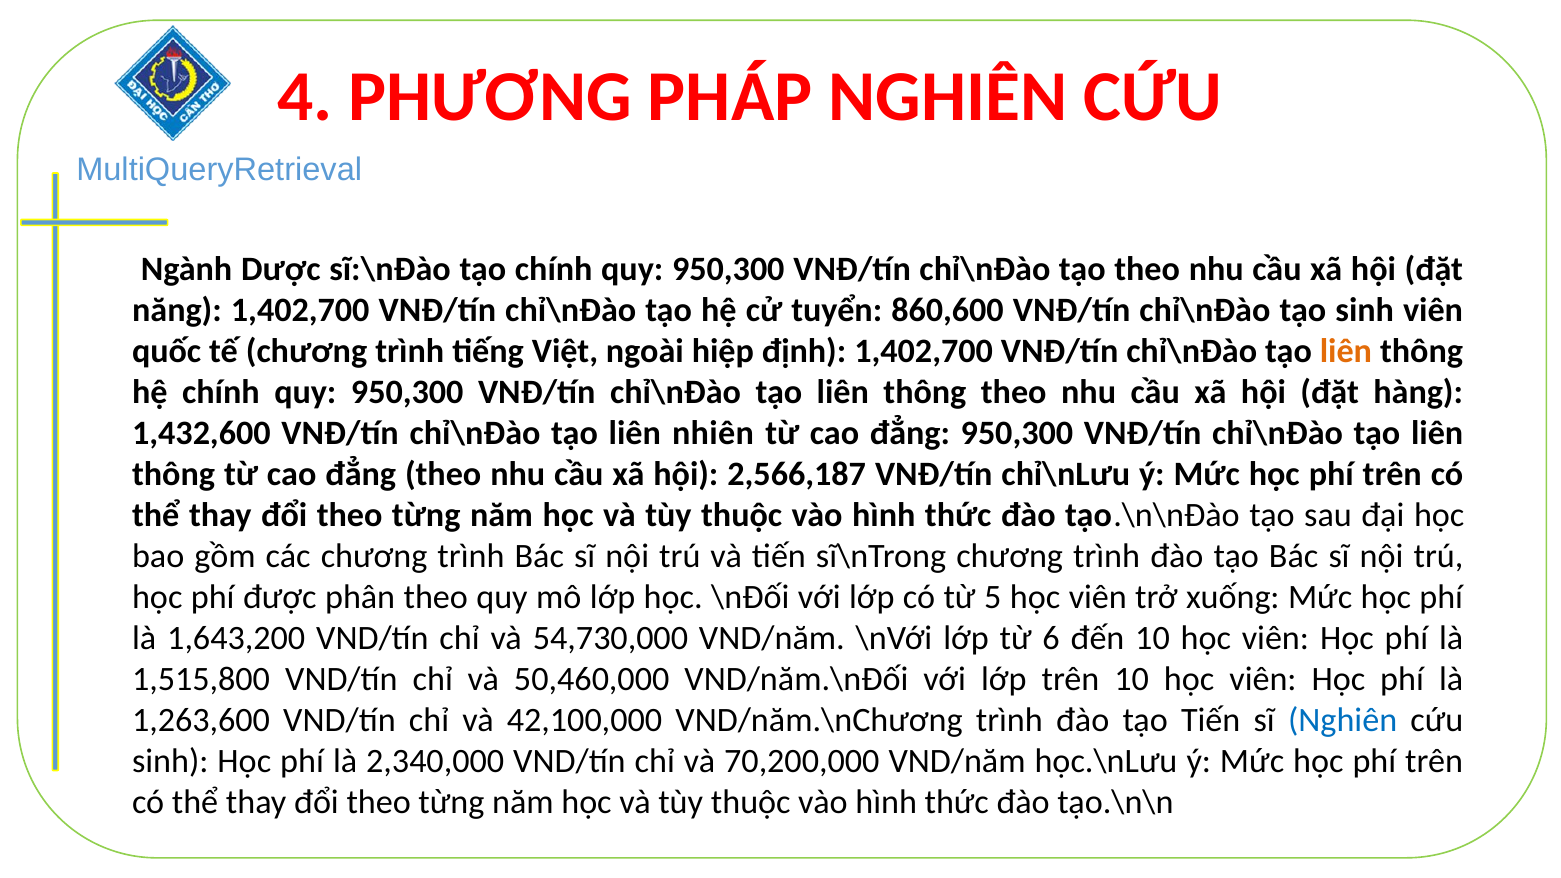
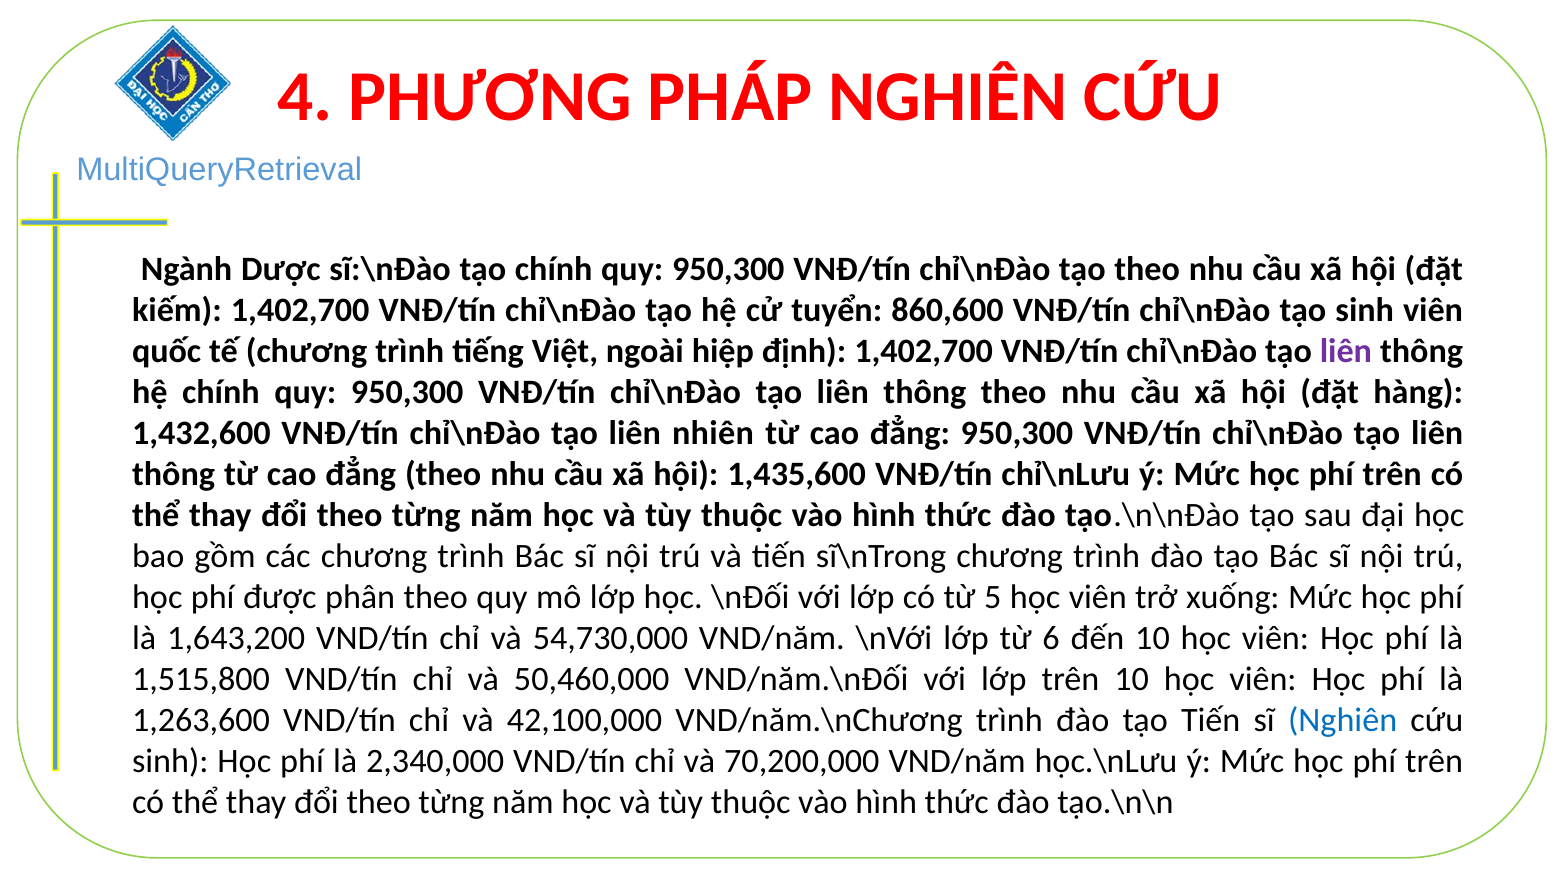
năng: năng -> kiếm (177, 310)
liên colour: orange -> purple (1346, 351)
2,566,187: 2,566,187 -> 1,435,600 (797, 474)
